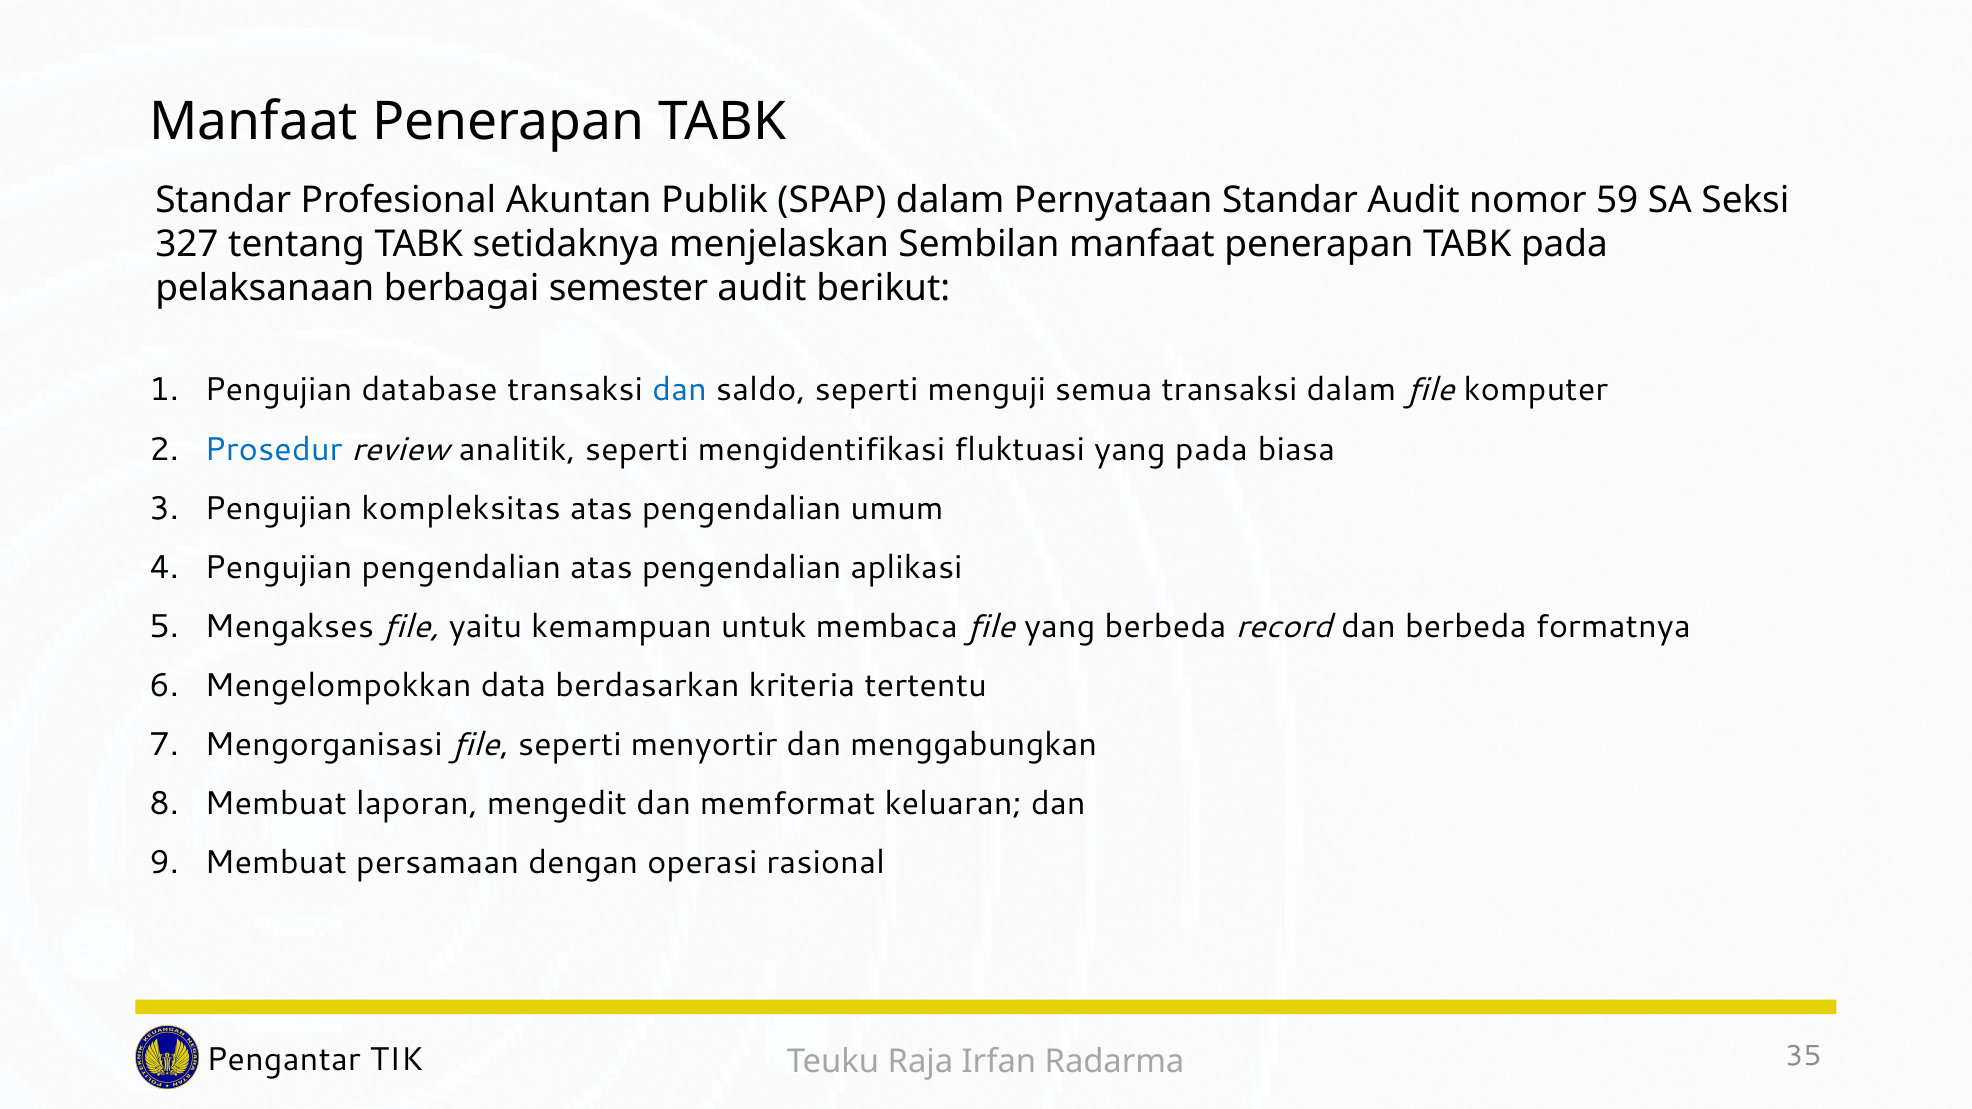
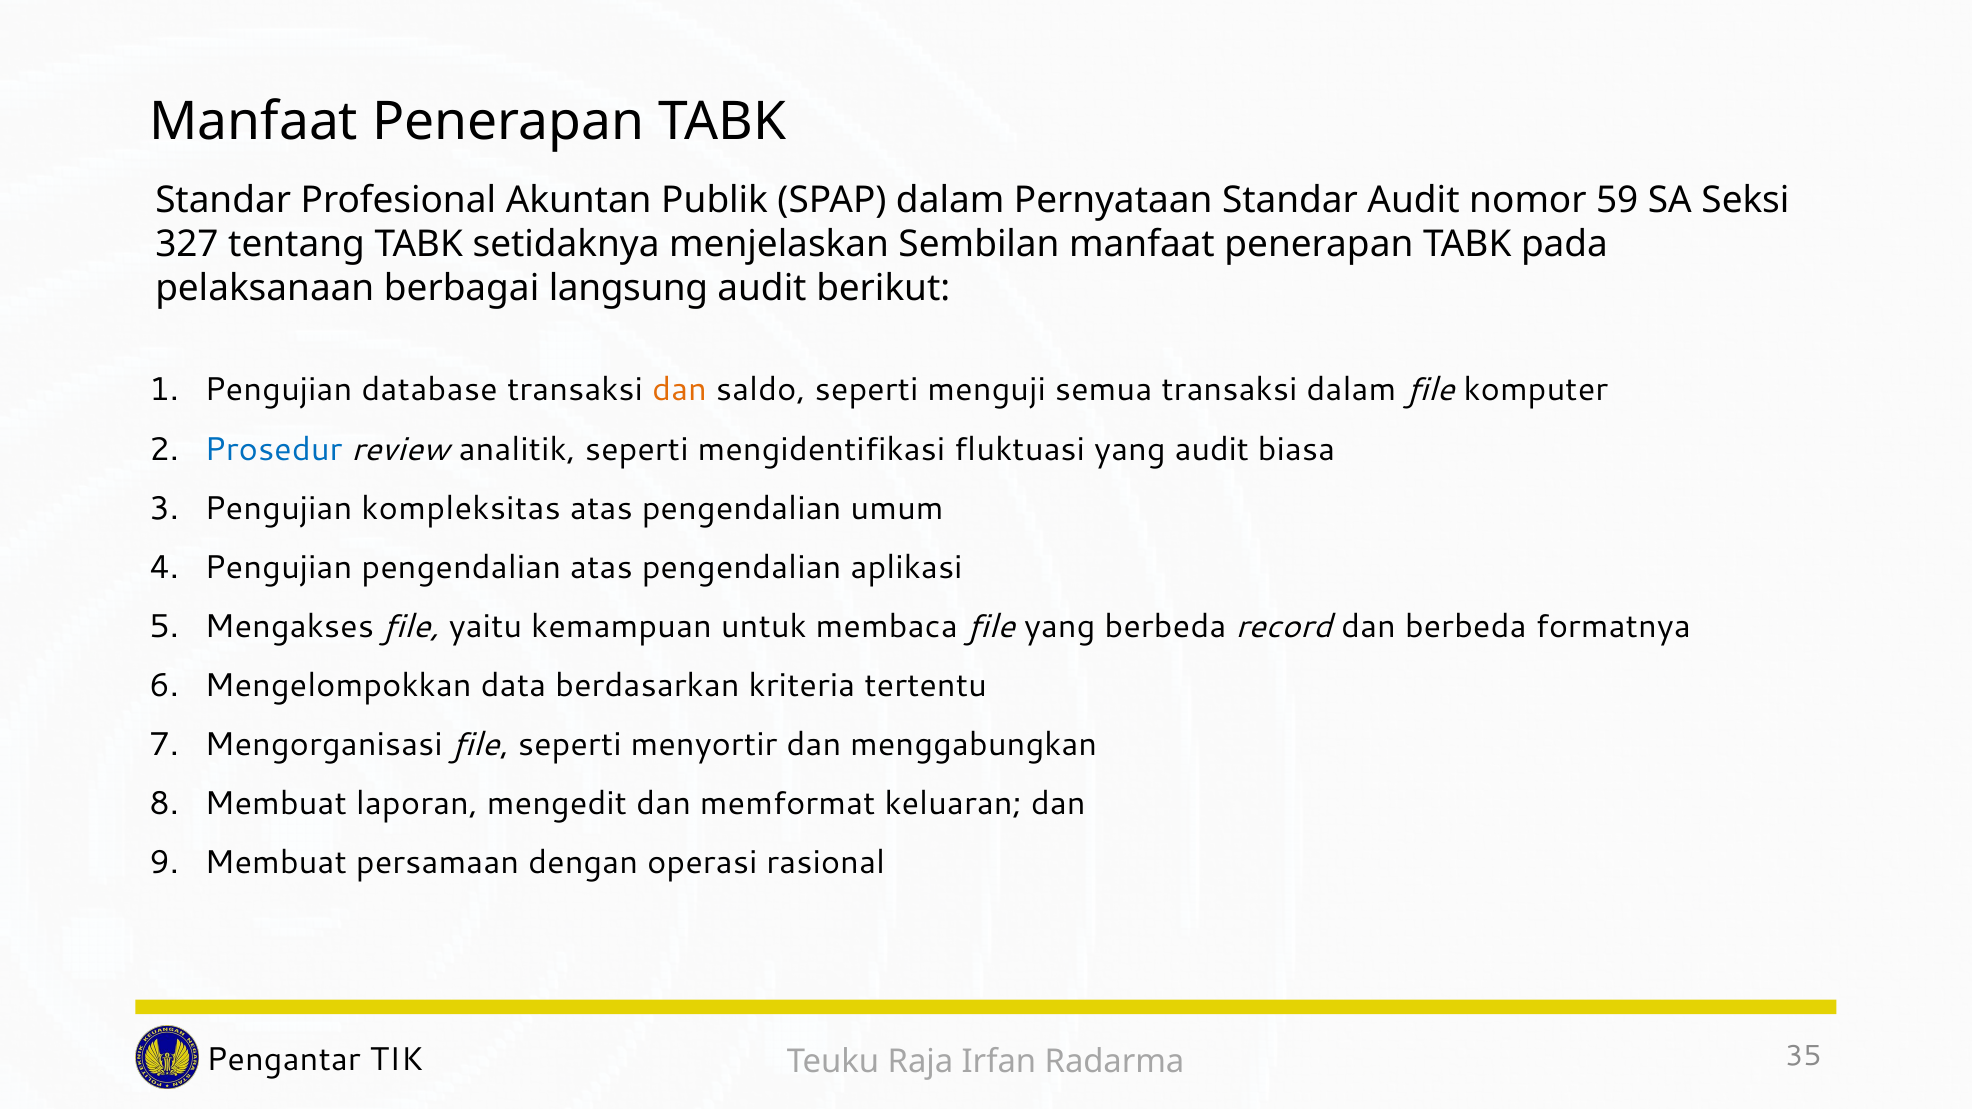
semester: semester -> langsung (628, 289)
dan colour: blue -> orange (680, 390)
yang pada: pada -> audit (1212, 449)
